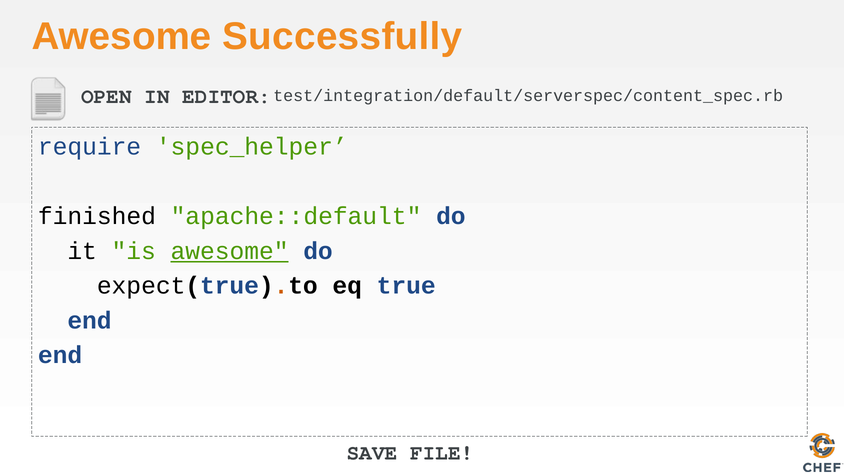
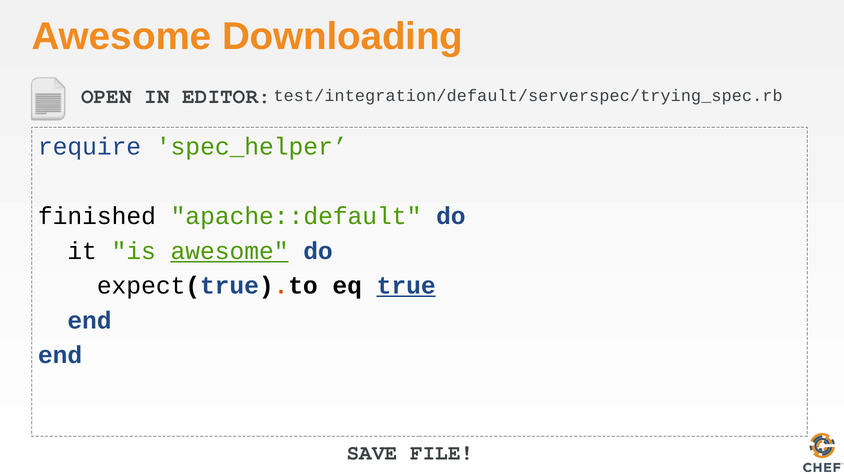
Successfully: Successfully -> Downloading (343, 36)
test/integration/default/serverspec/content_spec.rb: test/integration/default/serverspec/content_spec.rb -> test/integration/default/serverspec/trying_spec.rb (528, 96)
true underline: none -> present (406, 286)
